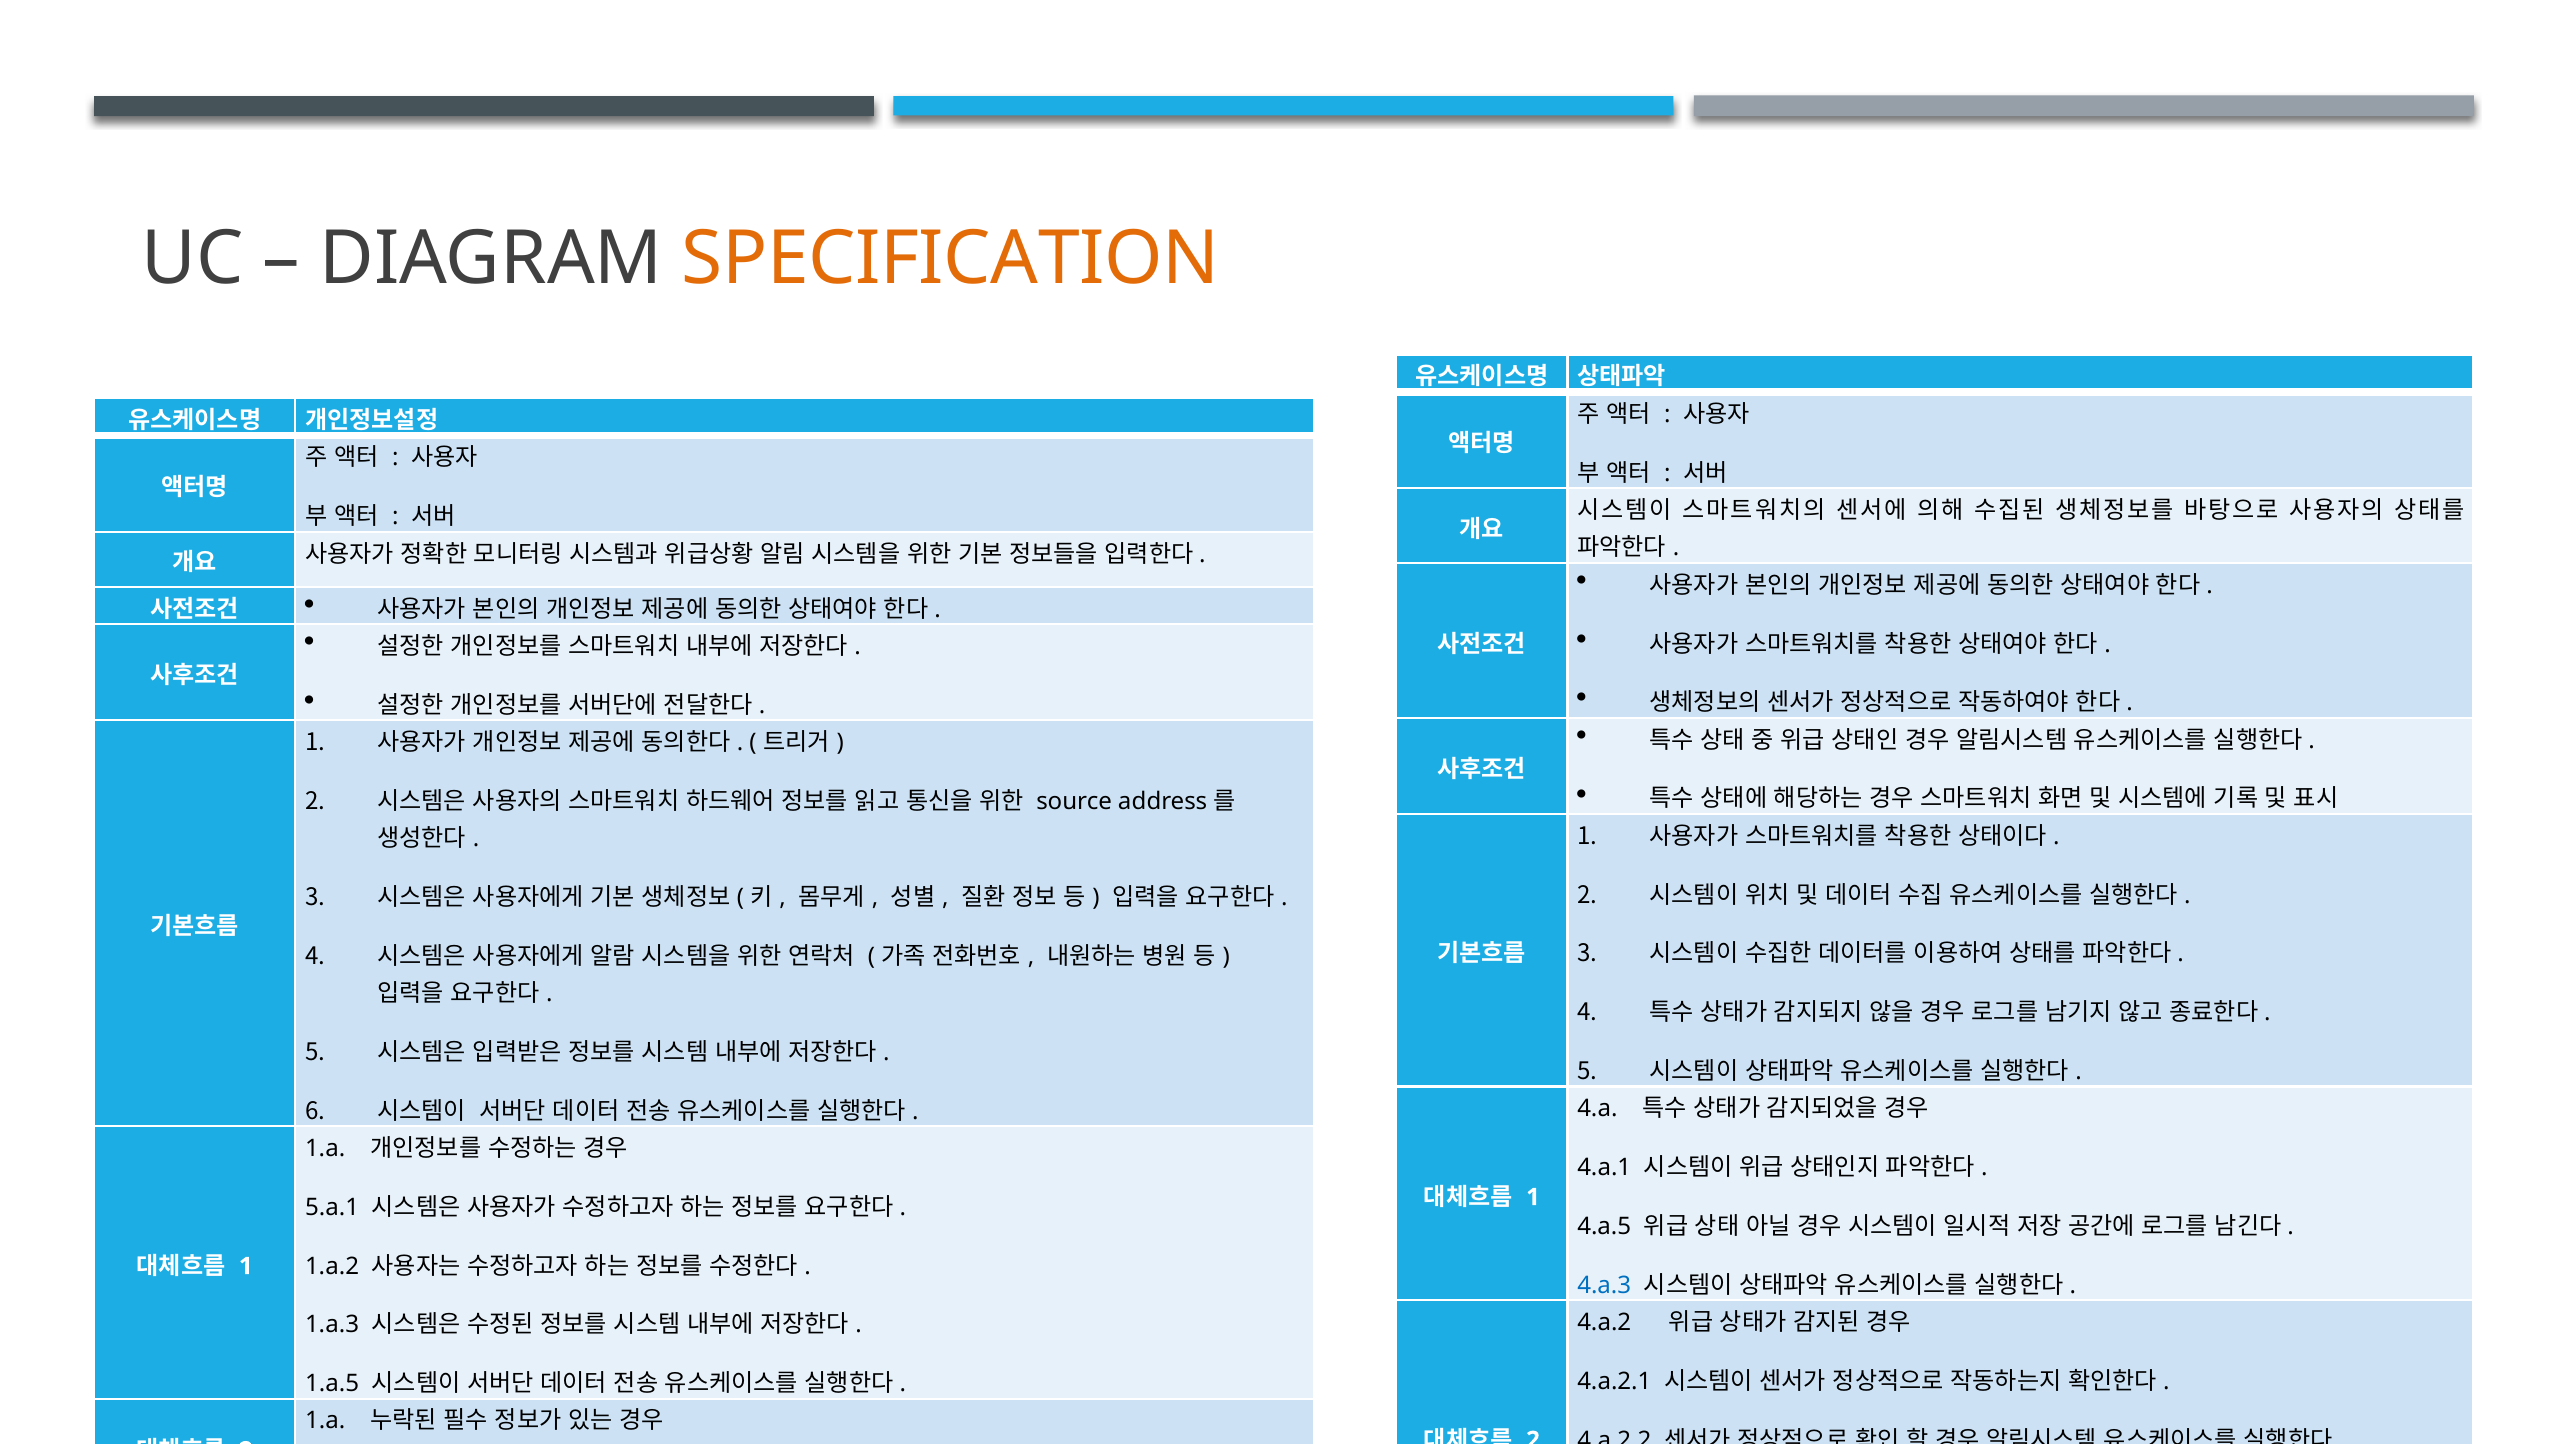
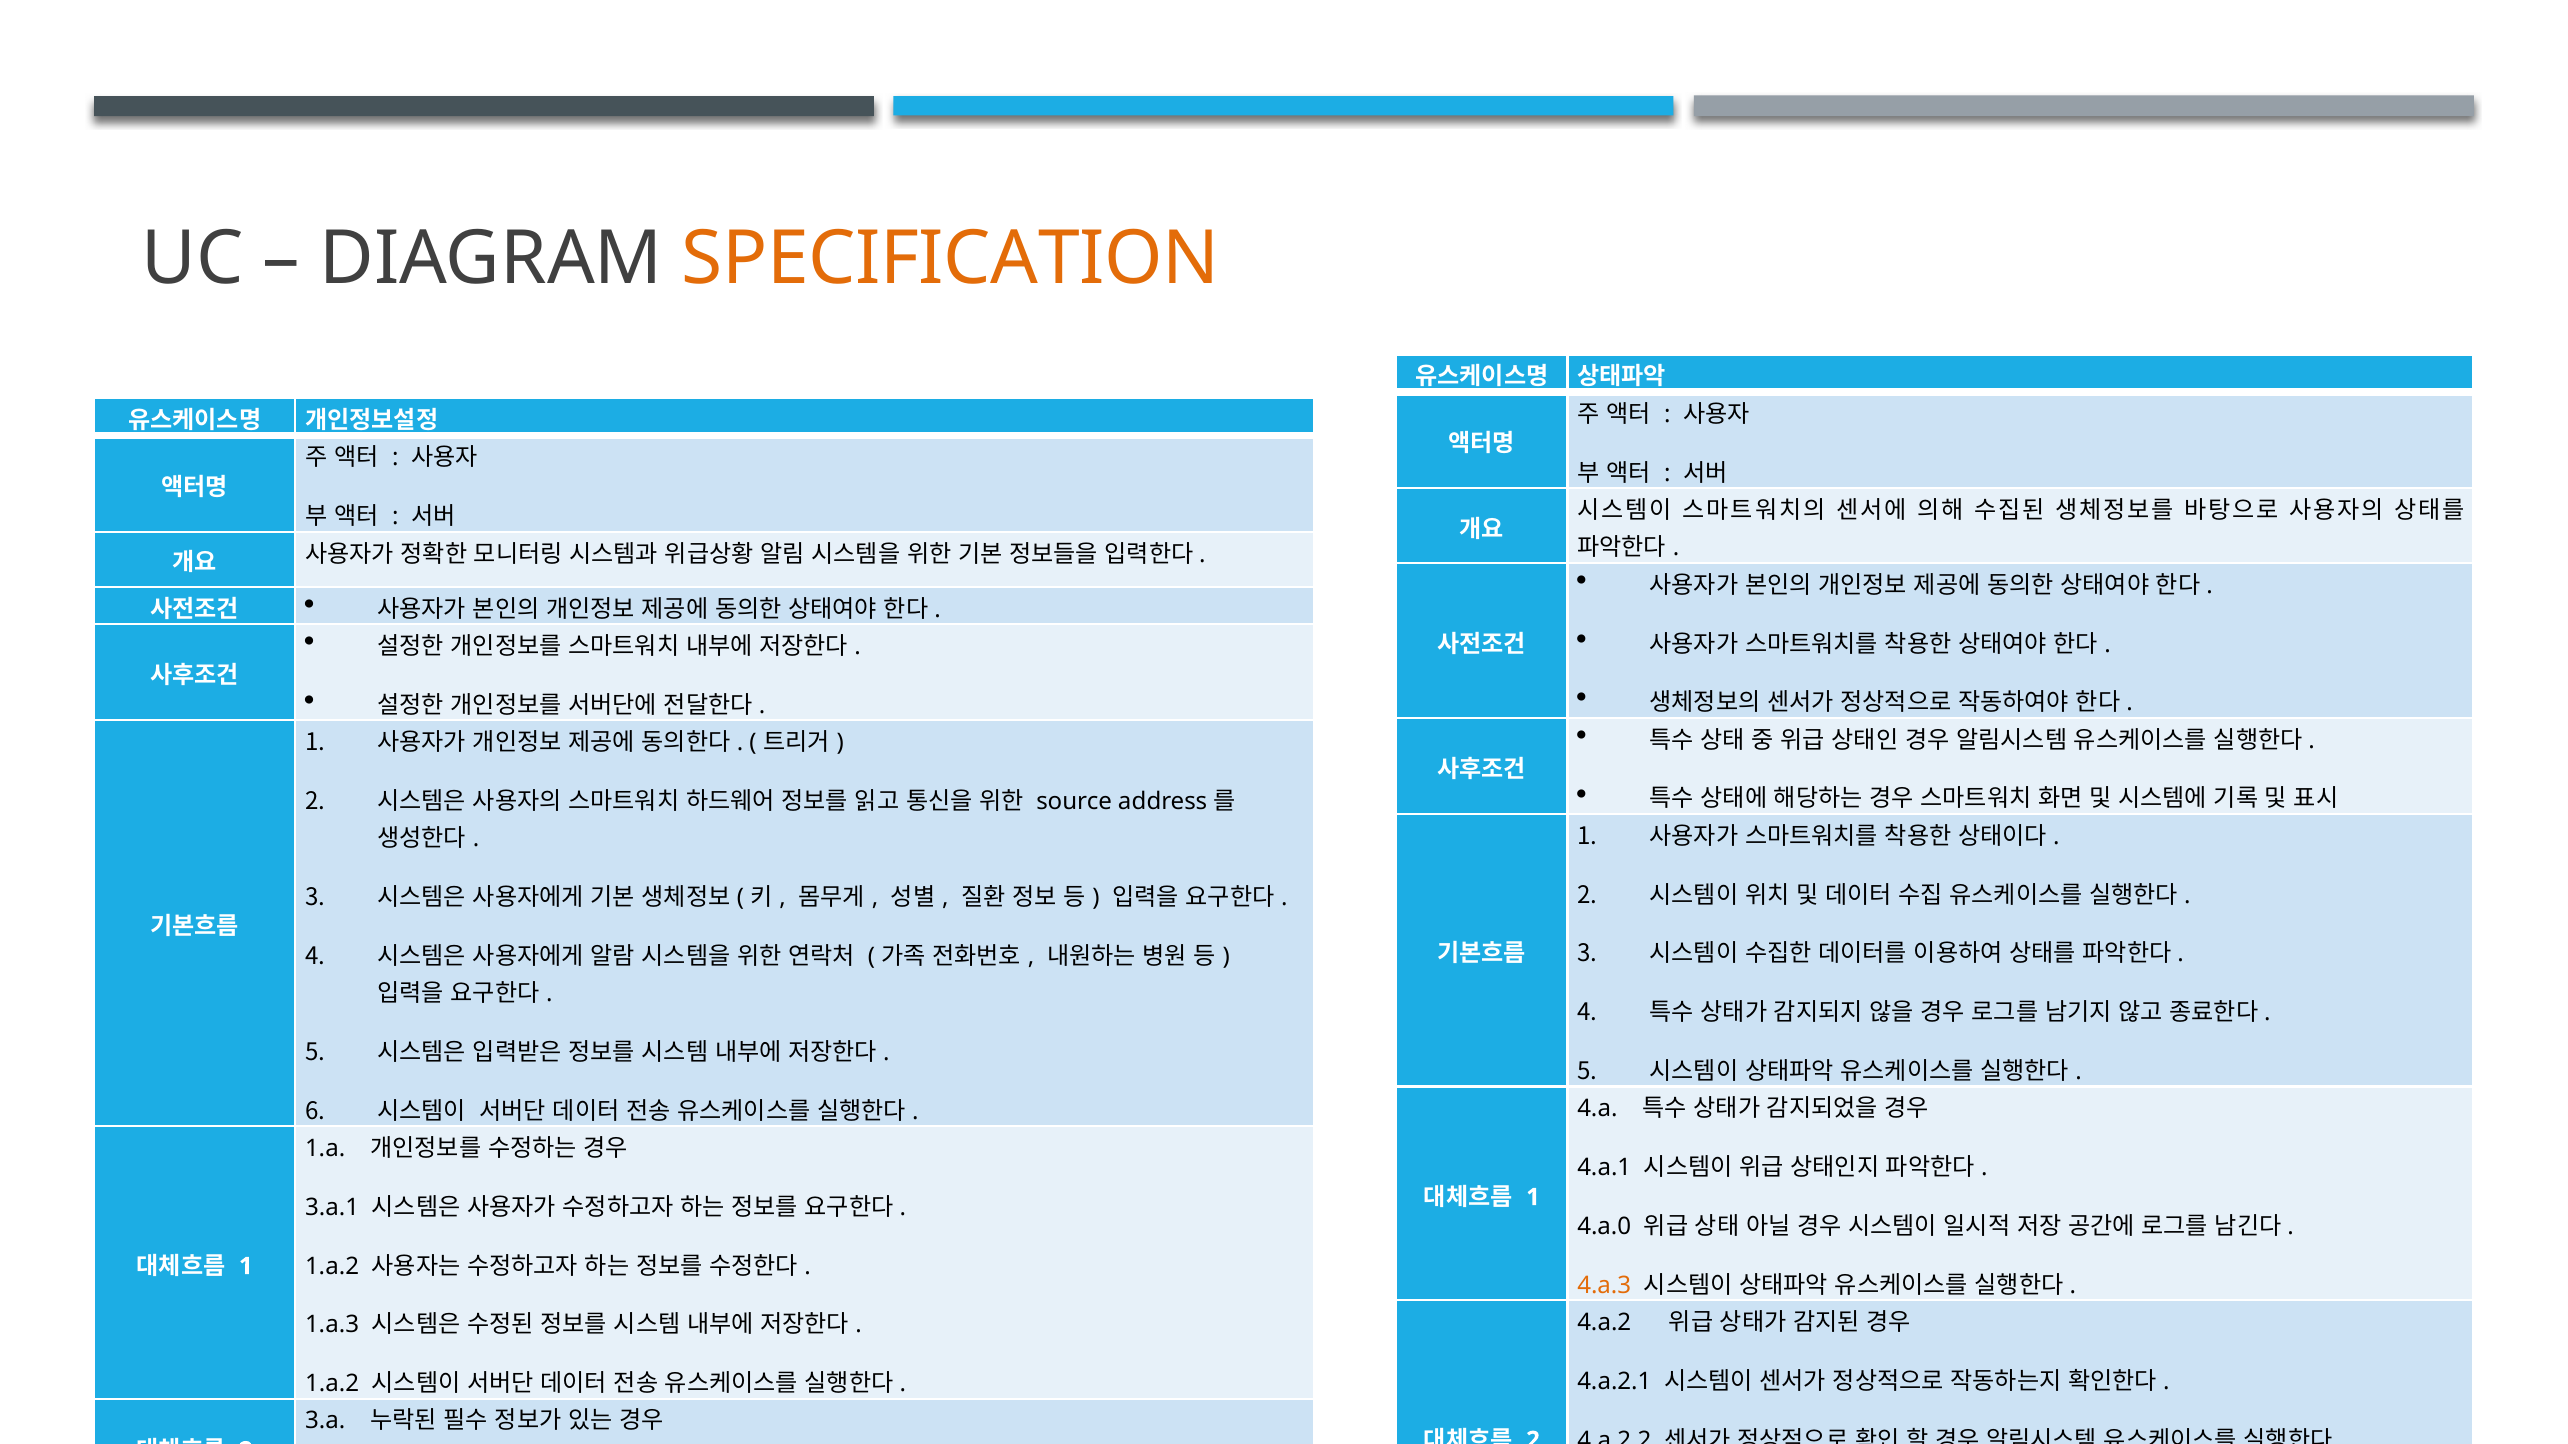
5.a.1: 5.a.1 -> 3.a.1 (332, 1208)
4.a.5: 4.a.5 -> 4.a.0 (1604, 1227)
4.a.3 colour: blue -> orange (1604, 1286)
1.a.5: 1.a.5 -> 1.a.2 (332, 1384)
1.a: 1.a -> 3.a (325, 1422)
